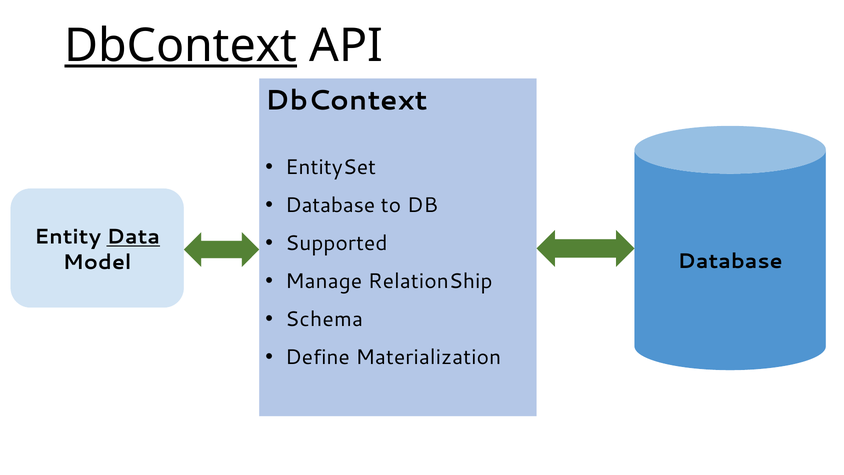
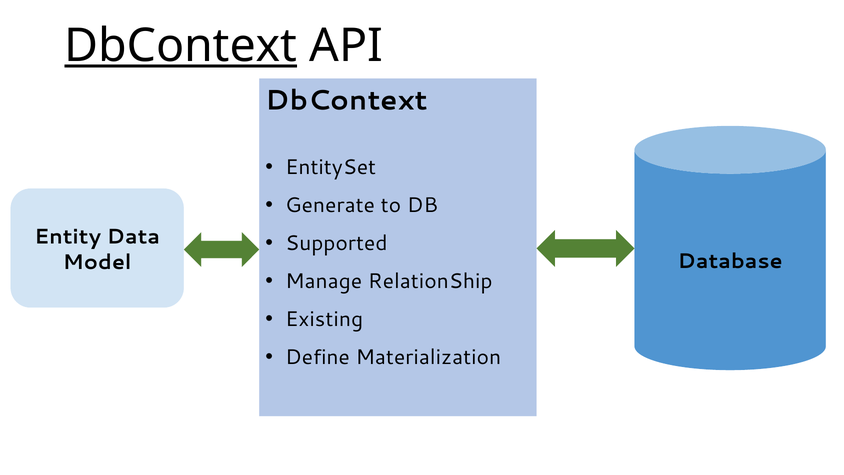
Database: Database -> Generate (330, 205)
Data underline: present -> none (133, 237)
Schema: Schema -> Existing (324, 319)
